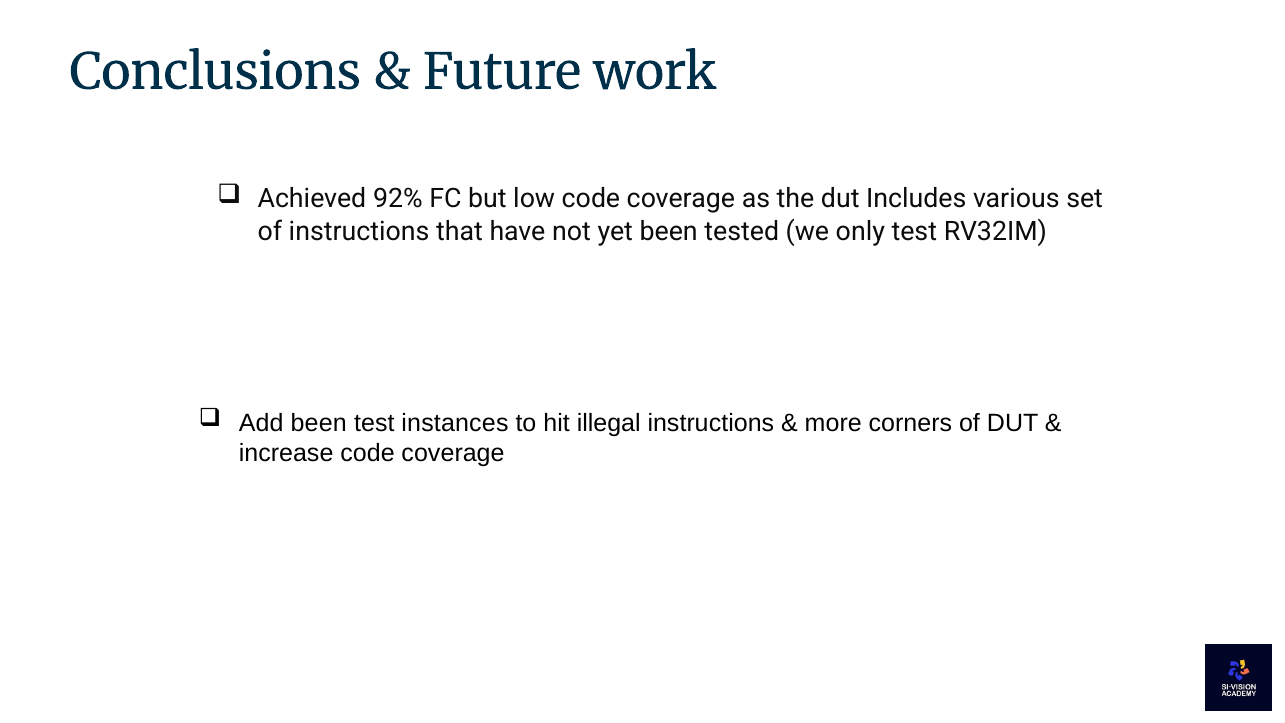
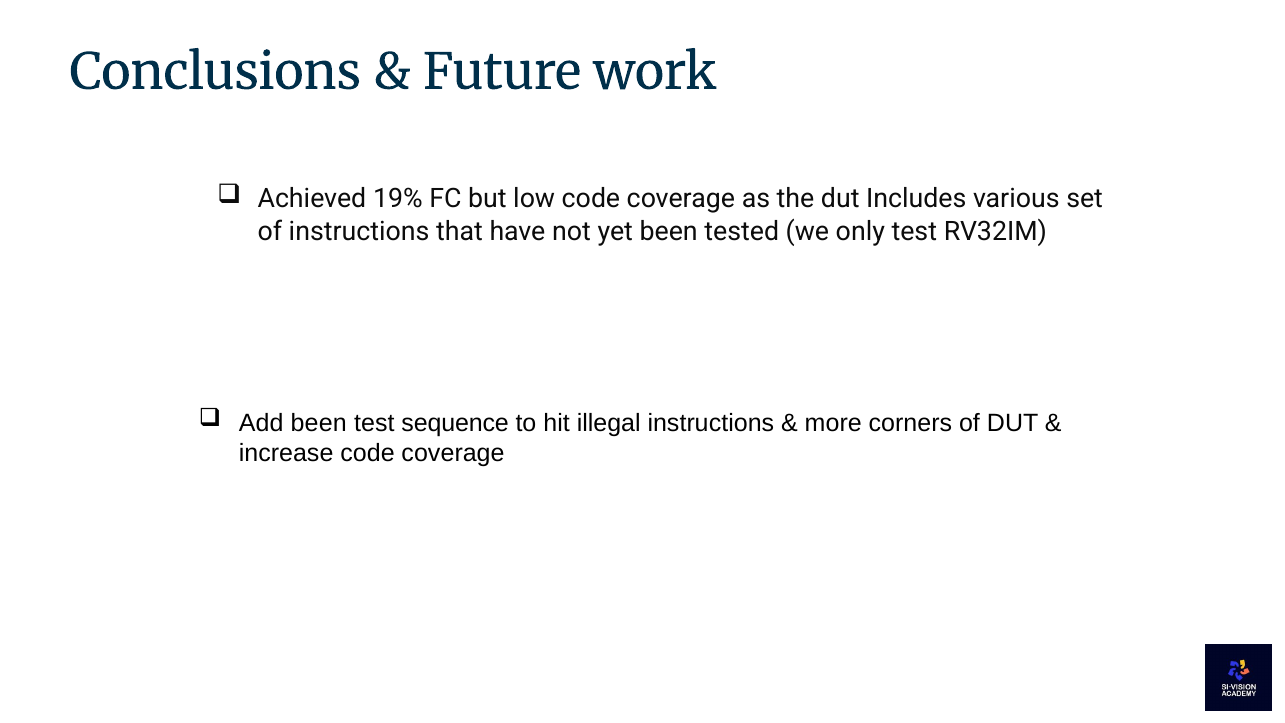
92%: 92% -> 19% (398, 199)
instances: instances -> sequence (455, 423)
